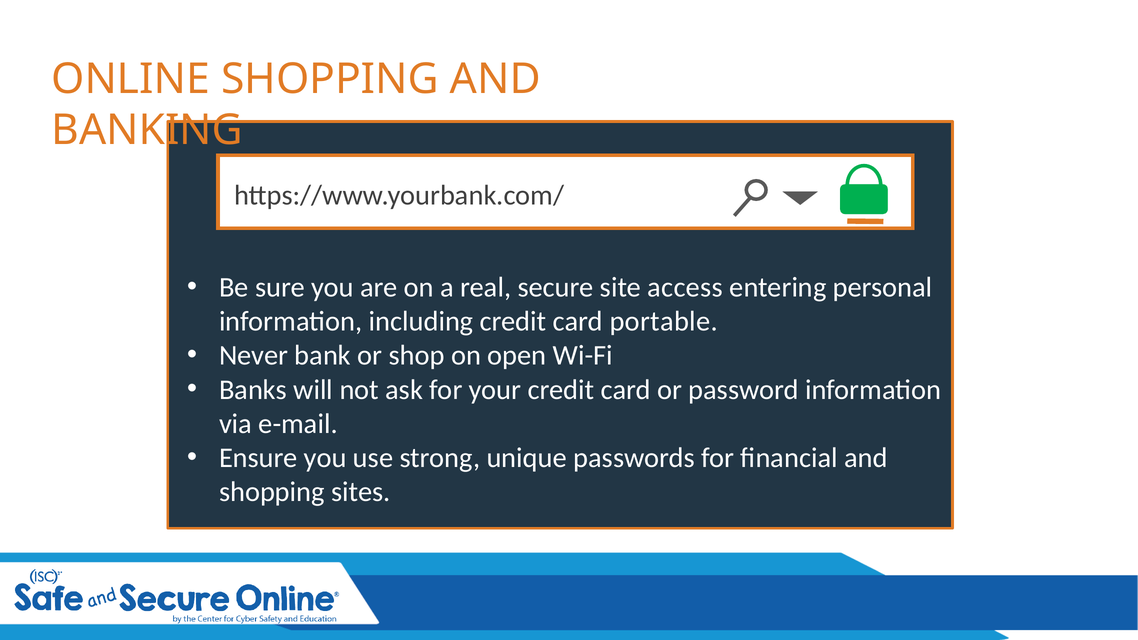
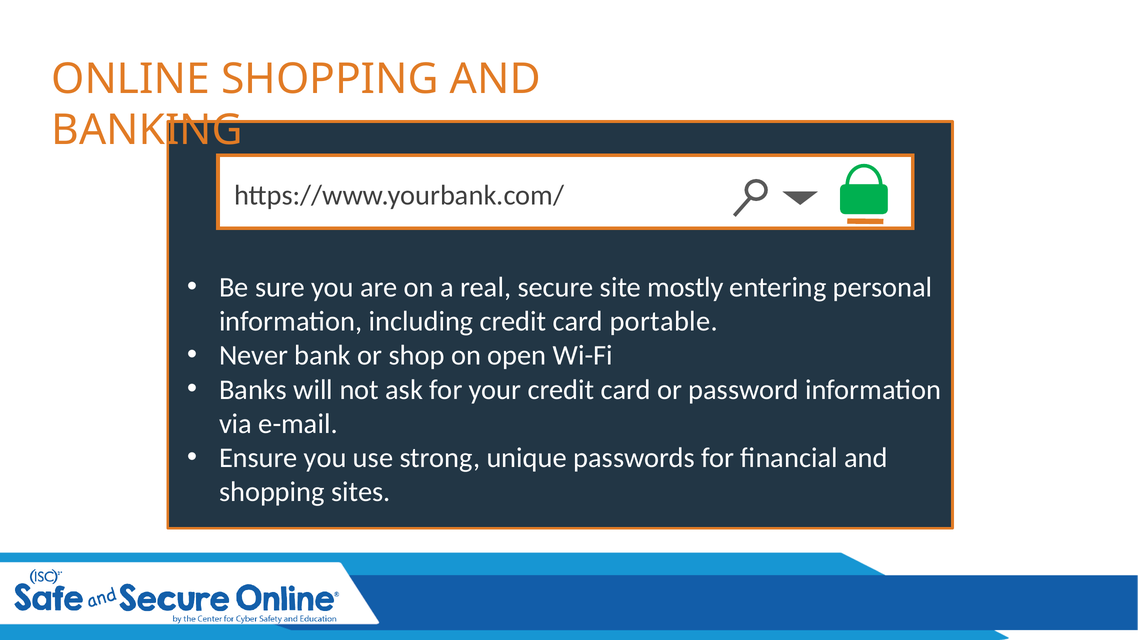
access: access -> mostly (685, 287)
